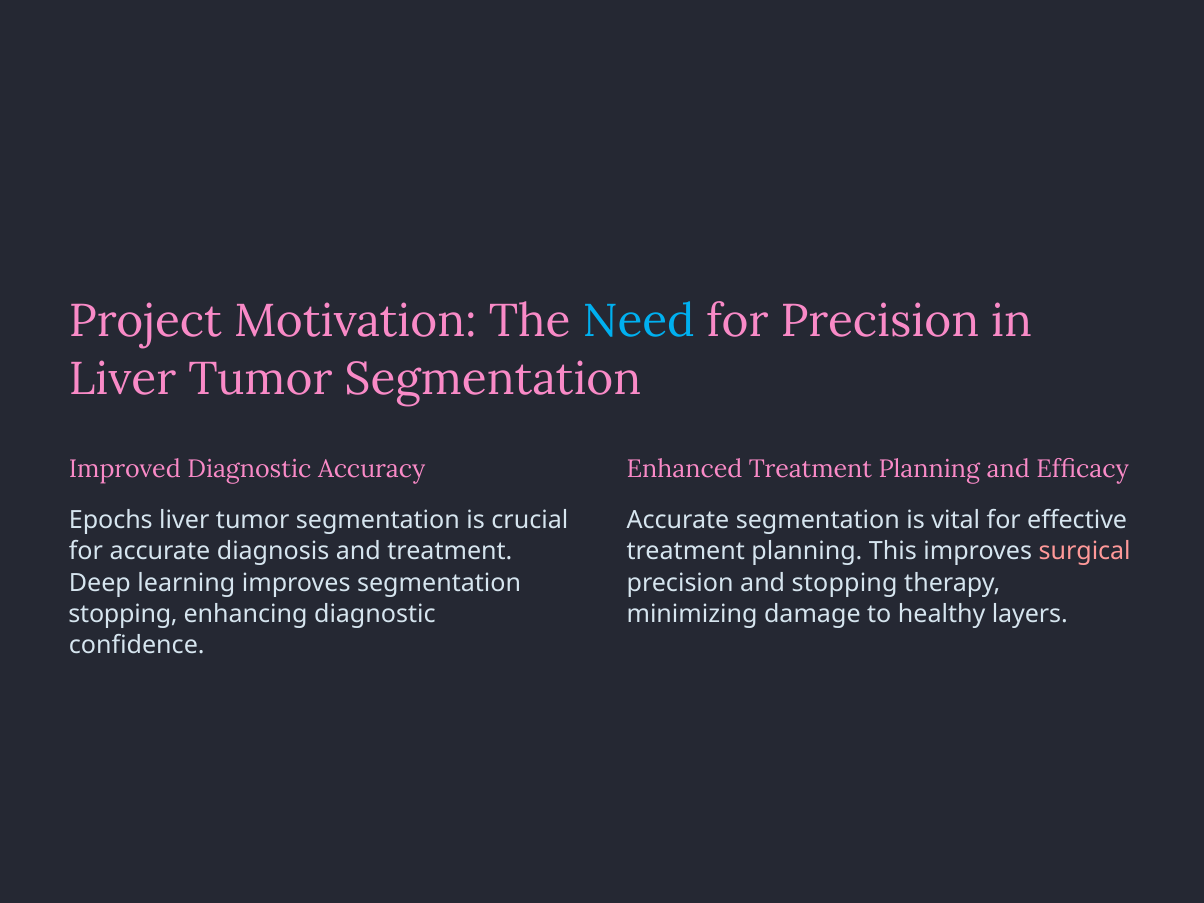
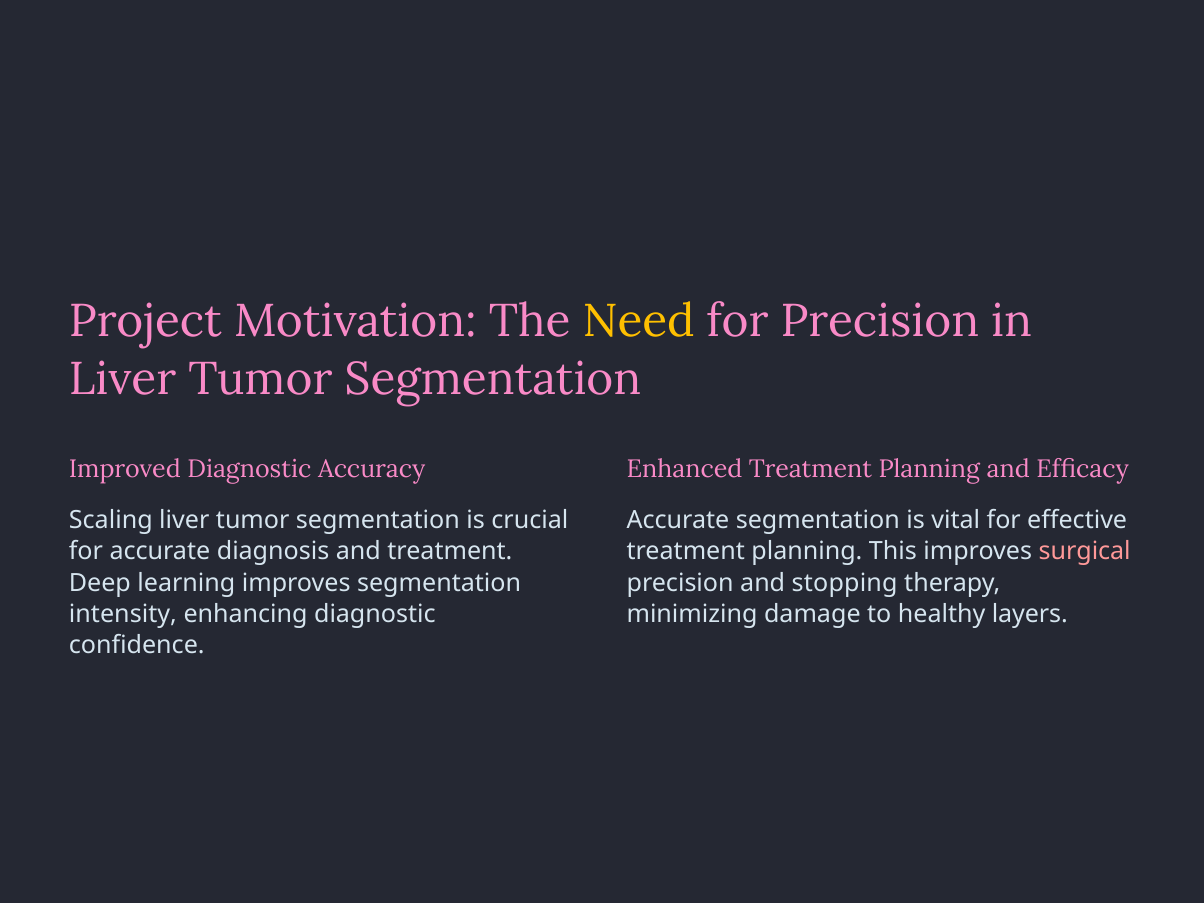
Need colour: light blue -> yellow (639, 322)
Epochs: Epochs -> Scaling (111, 520)
stopping: stopping -> intensity (123, 614)
